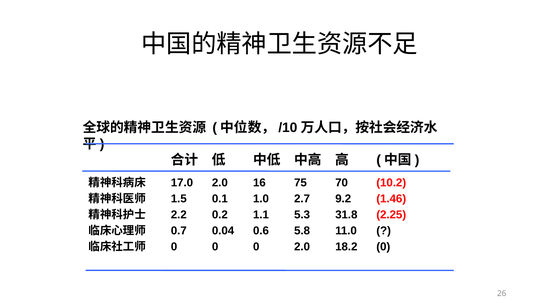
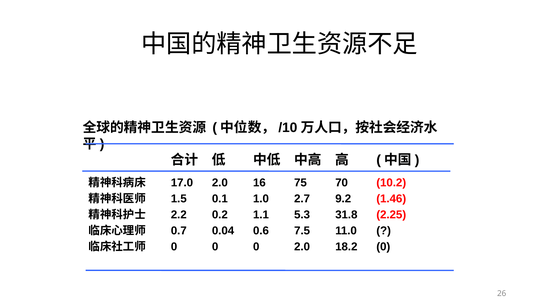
5.8: 5.8 -> 7.5 (302, 231)
